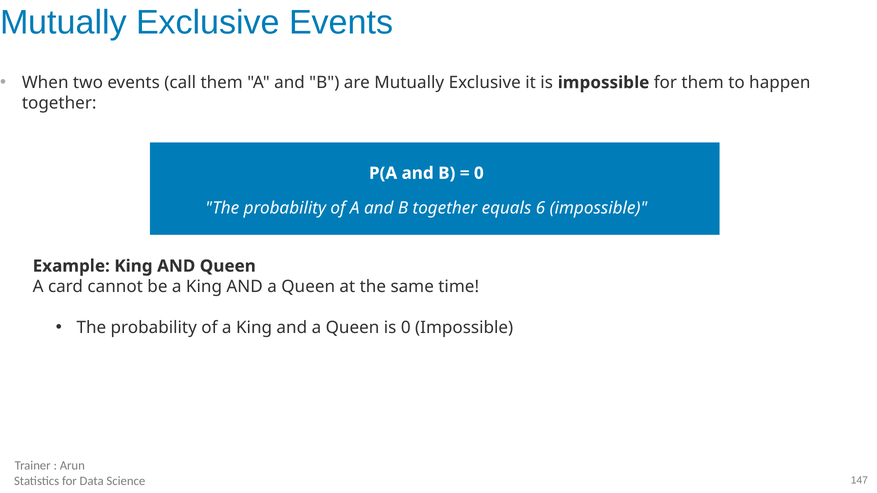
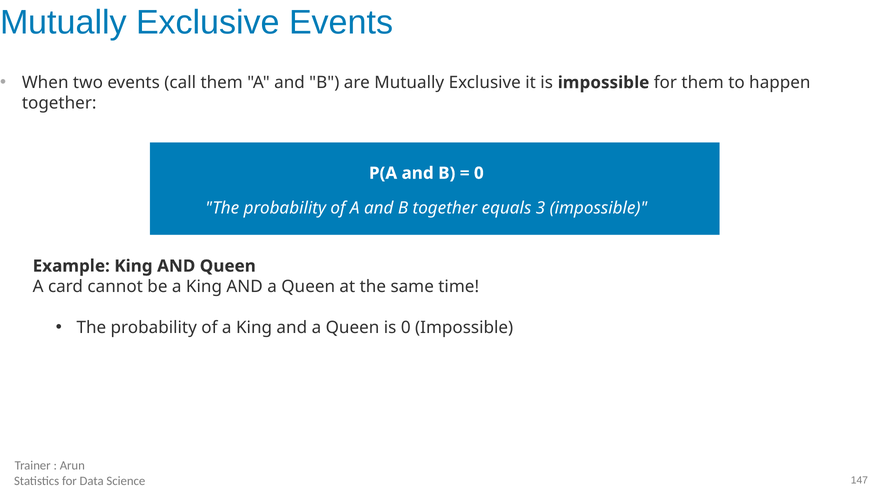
6: 6 -> 3 (541, 208)
